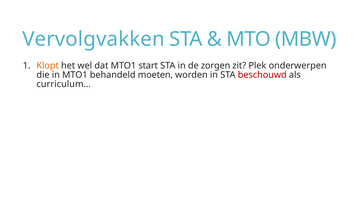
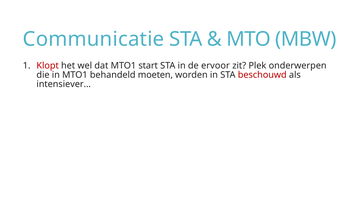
Vervolgvakken: Vervolgvakken -> Communicatie (93, 39)
Klopt colour: orange -> red (48, 66)
zorgen: zorgen -> ervoor (215, 66)
curriculum…: curriculum… -> intensiever… (64, 84)
